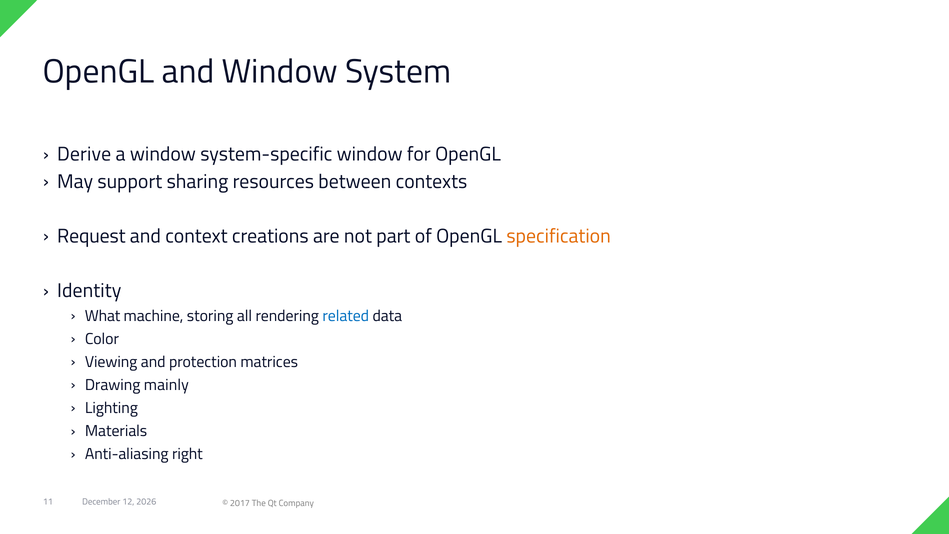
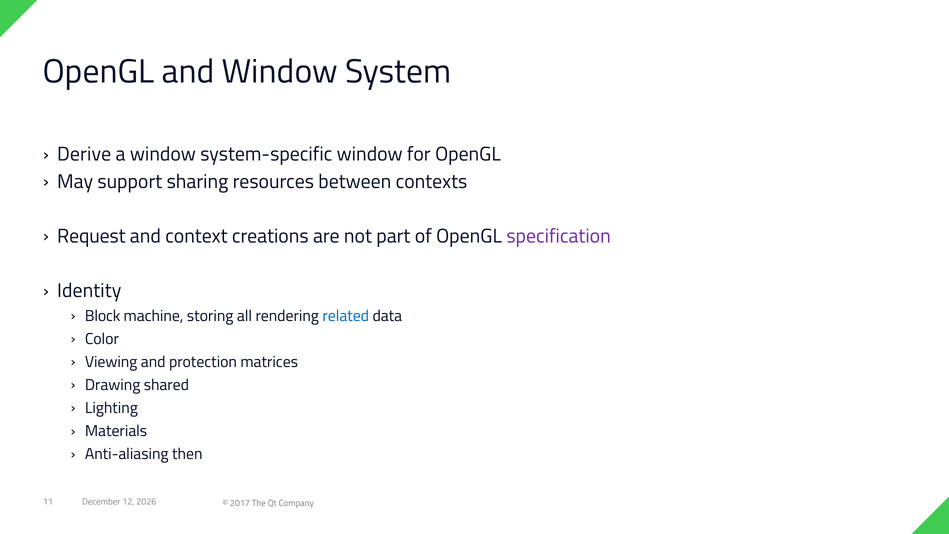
specification colour: orange -> purple (559, 236)
What: What -> Block (103, 316)
mainly: mainly -> shared (166, 385)
right: right -> then (187, 454)
